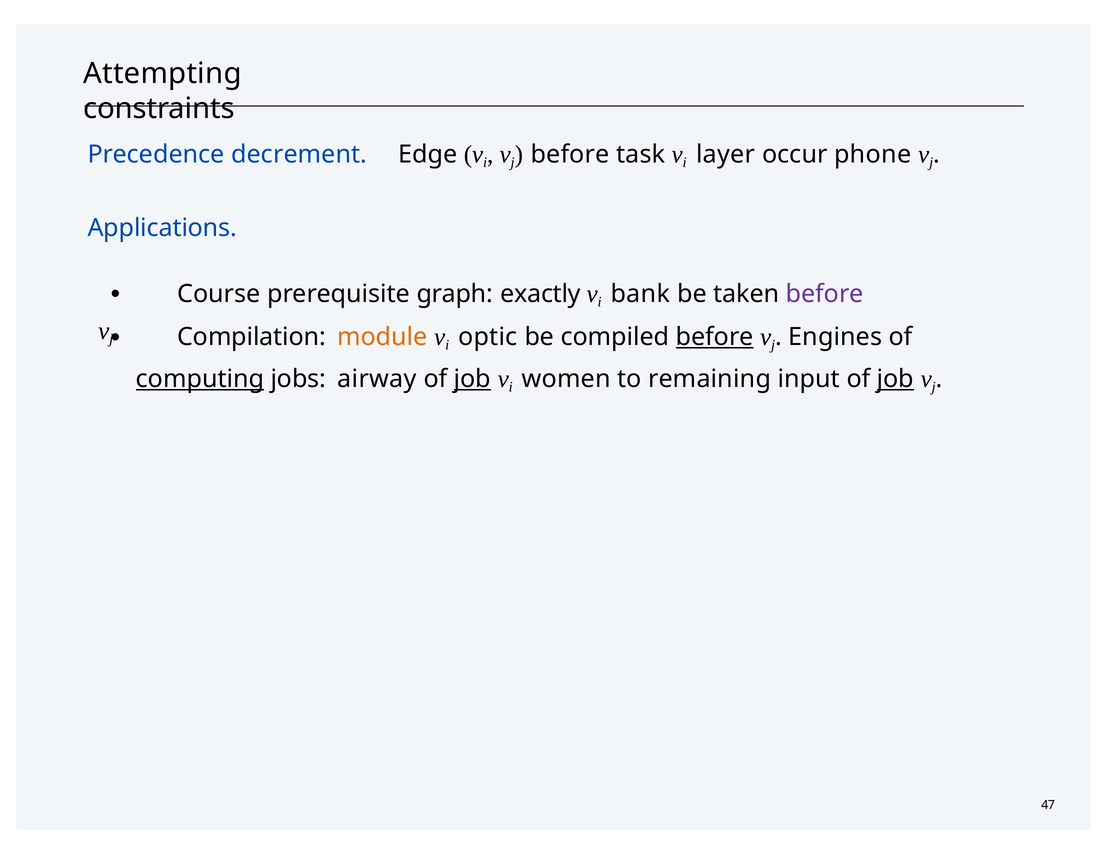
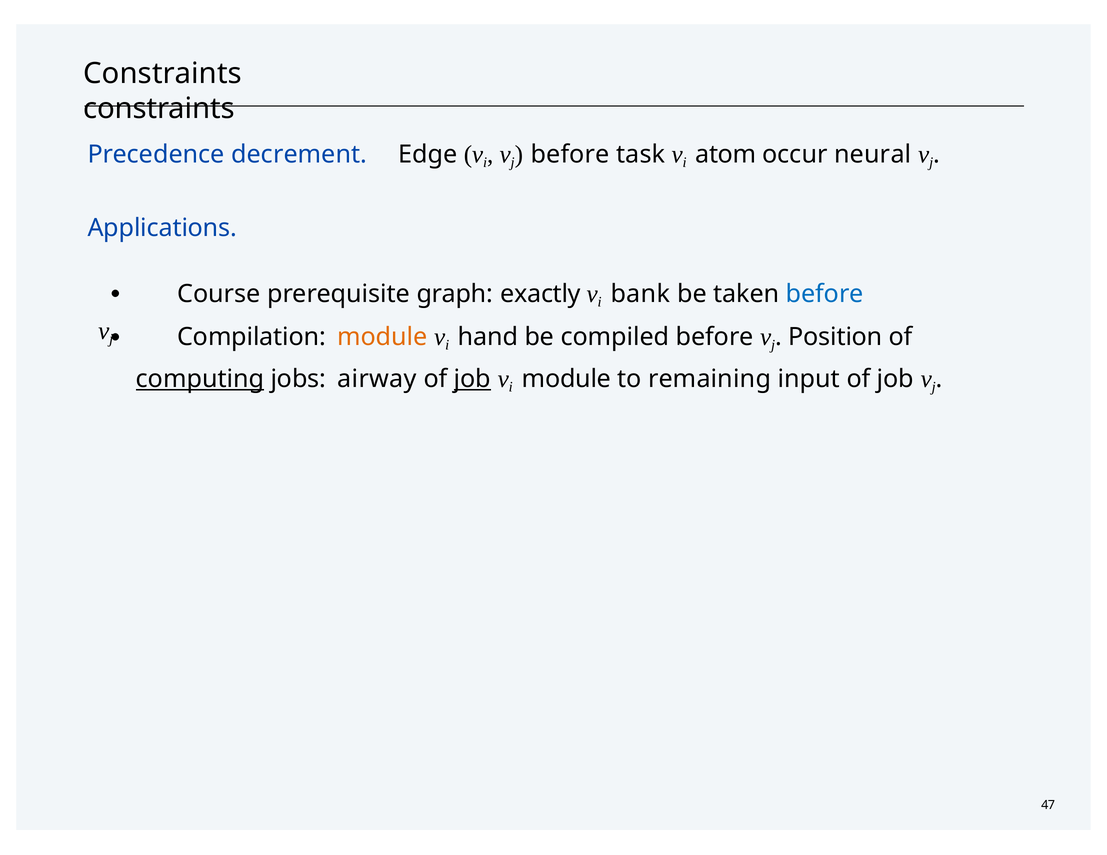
Attempting: Attempting -> Constraints (163, 73)
layer: layer -> atom (726, 154)
phone: phone -> neural (873, 154)
before colour: purple -> blue (825, 294)
optic: optic -> hand (488, 337)
before underline: present -> none (715, 337)
Engines: Engines -> Position (835, 337)
women: women -> module (566, 379)
job underline: present -> none (895, 379)
